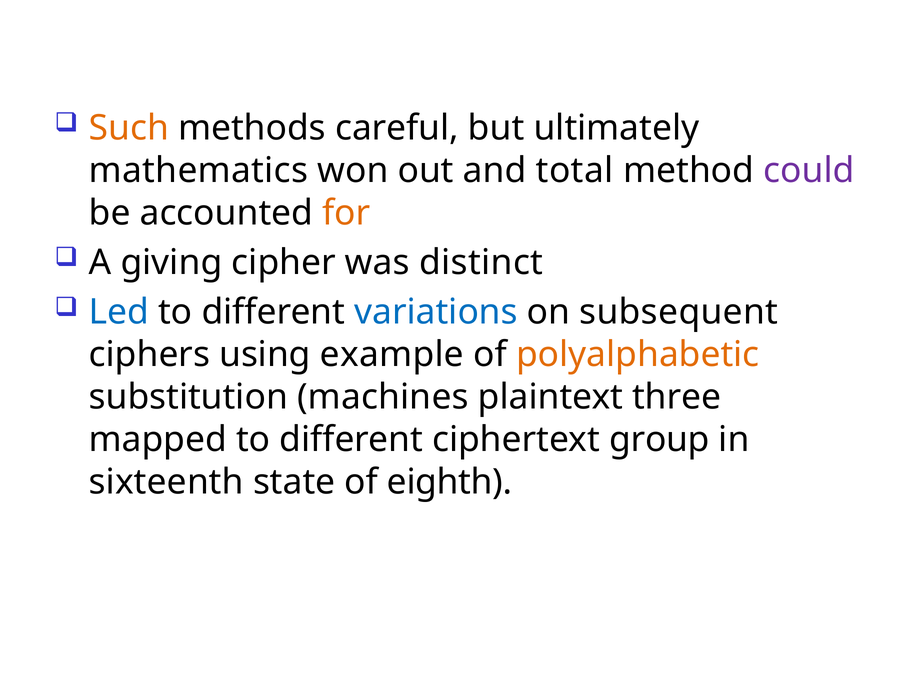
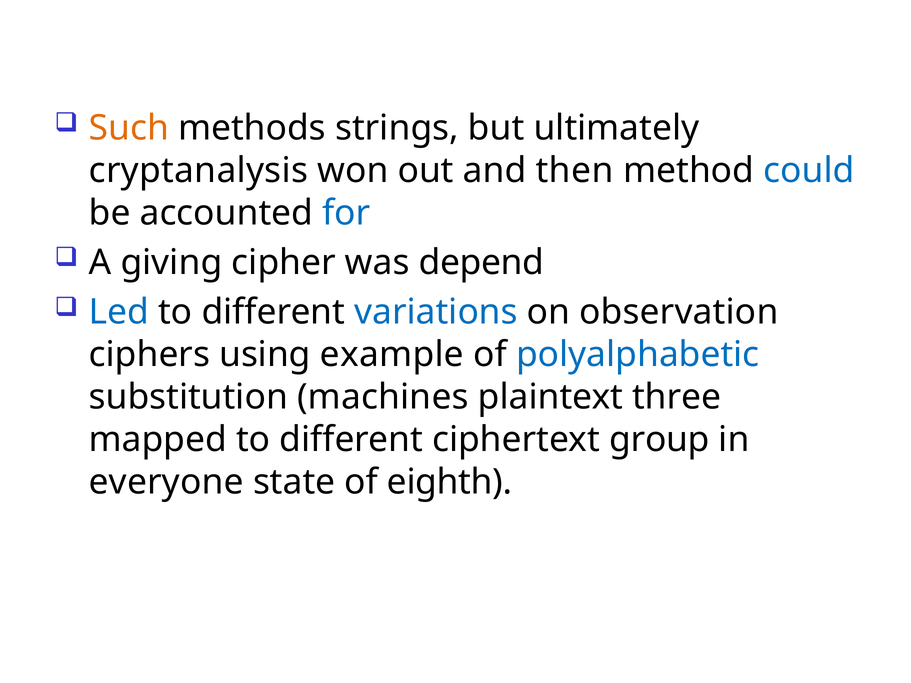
careful: careful -> strings (397, 128)
mathematics: mathematics -> cryptanalysis (198, 170)
total: total -> then (575, 170)
could colour: purple -> blue (809, 170)
for colour: orange -> blue (346, 213)
distinct: distinct -> depend (481, 263)
subsequent: subsequent -> observation (679, 312)
polyalphabetic colour: orange -> blue (638, 355)
sixteenth: sixteenth -> everyone (166, 482)
